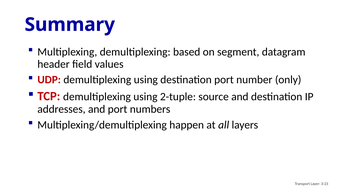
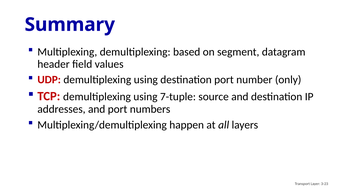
2-tuple: 2-tuple -> 7-tuple (178, 96)
